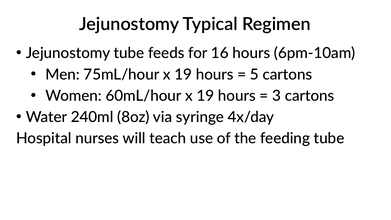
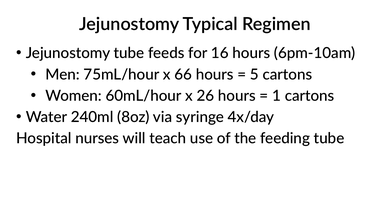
75mL/hour x 19: 19 -> 66 (183, 75)
60mL/hour x 19: 19 -> 26 (205, 96)
3: 3 -> 1 (277, 96)
